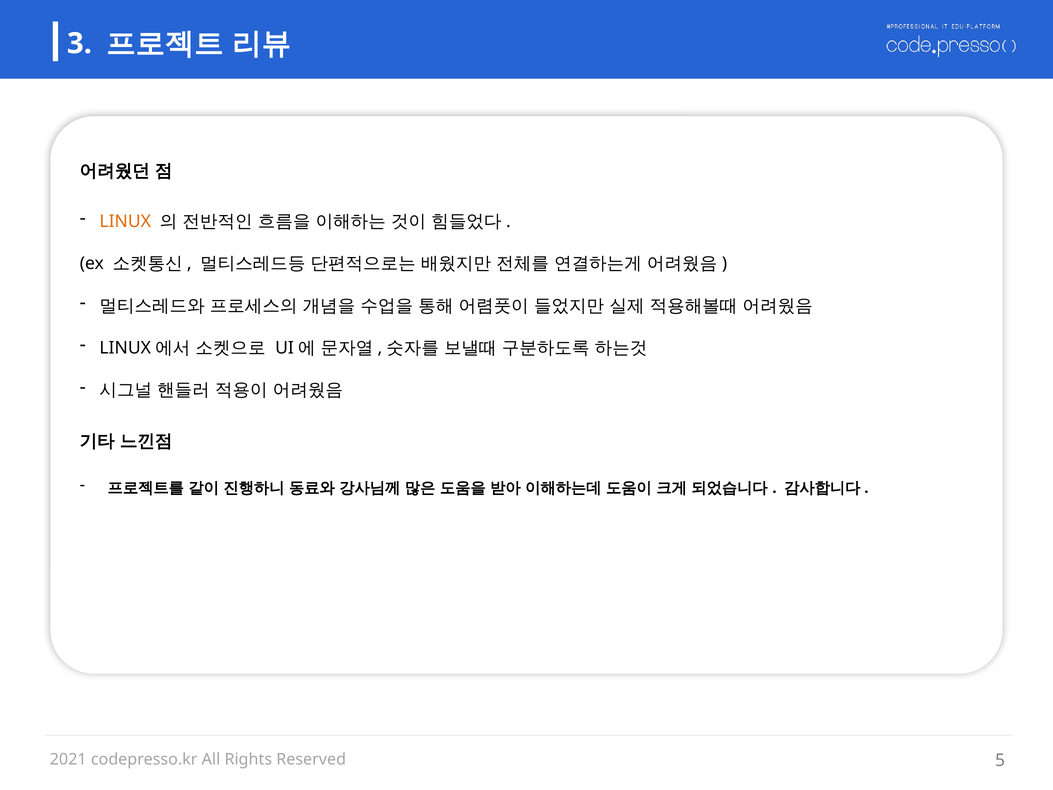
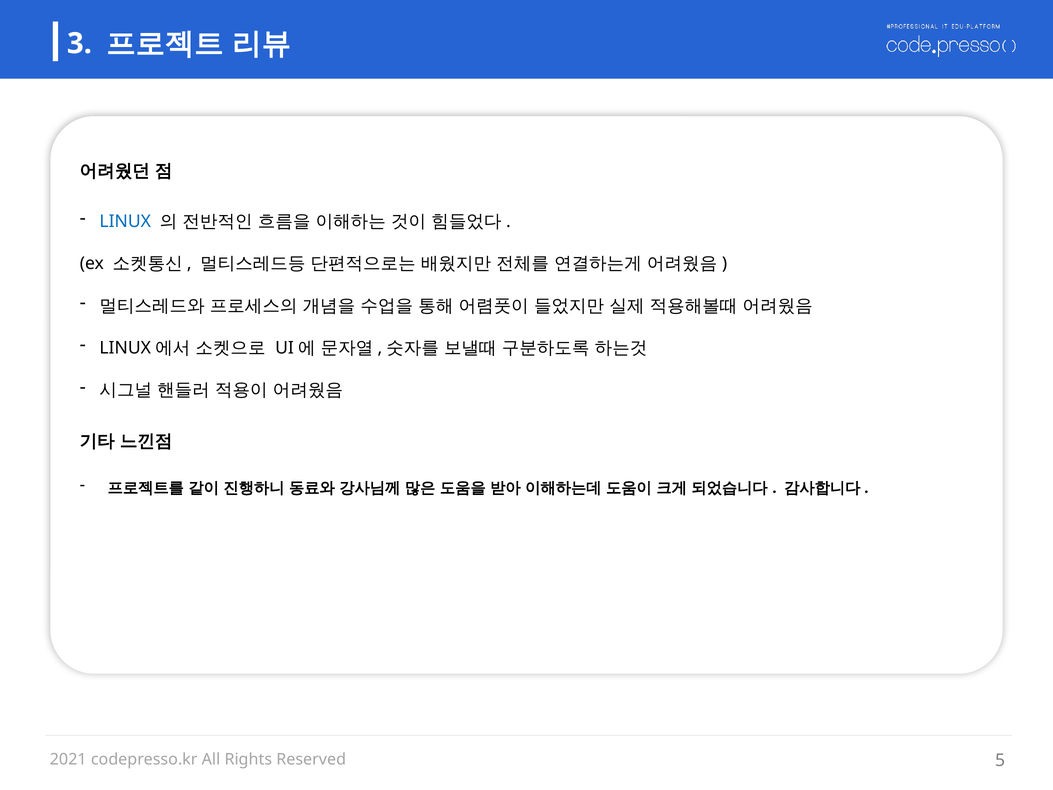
LINUX colour: orange -> blue (125, 221)
